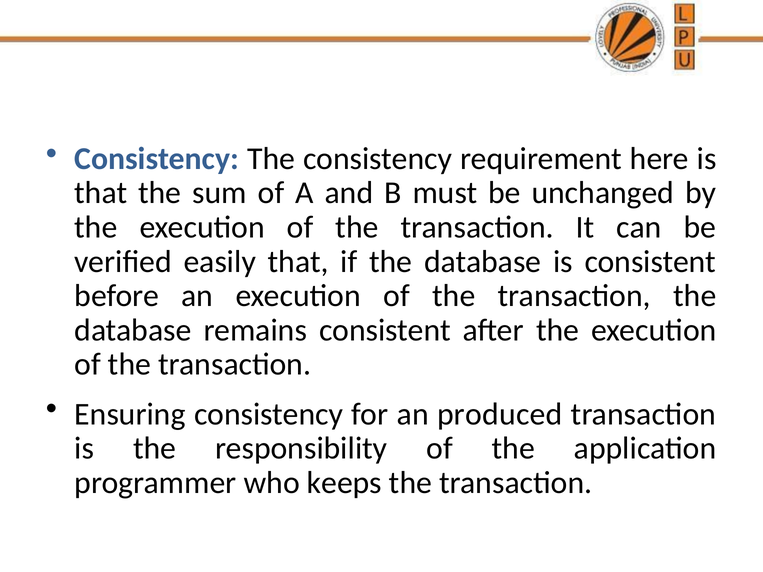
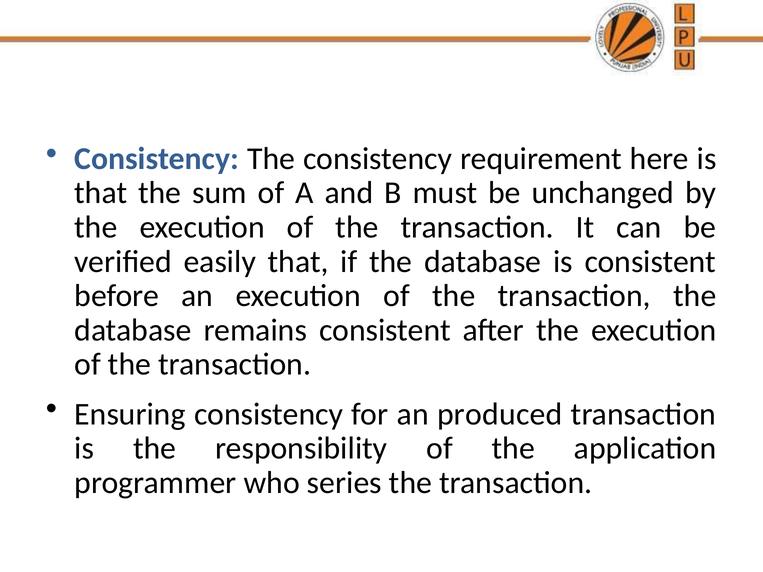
keeps: keeps -> series (344, 483)
